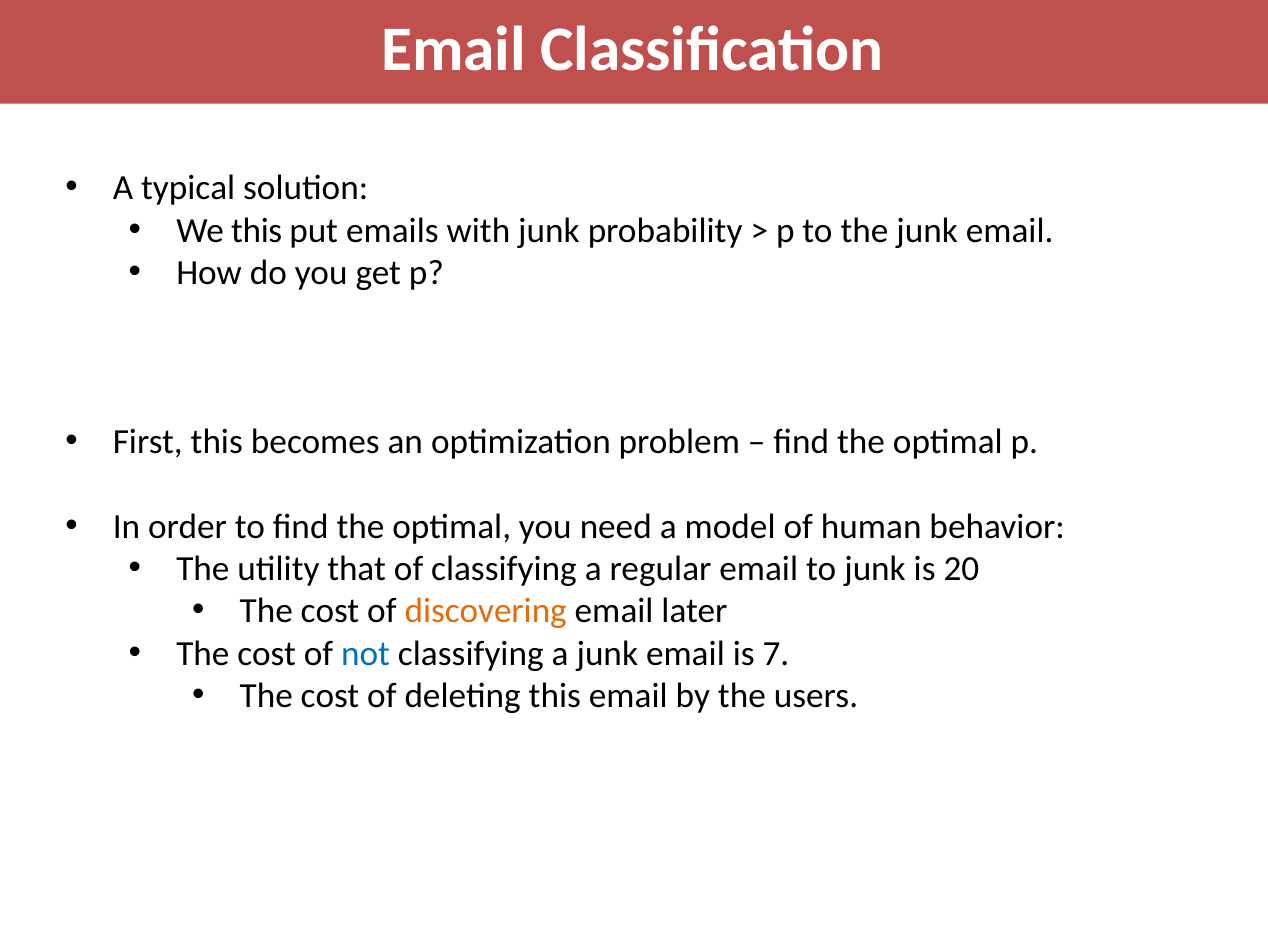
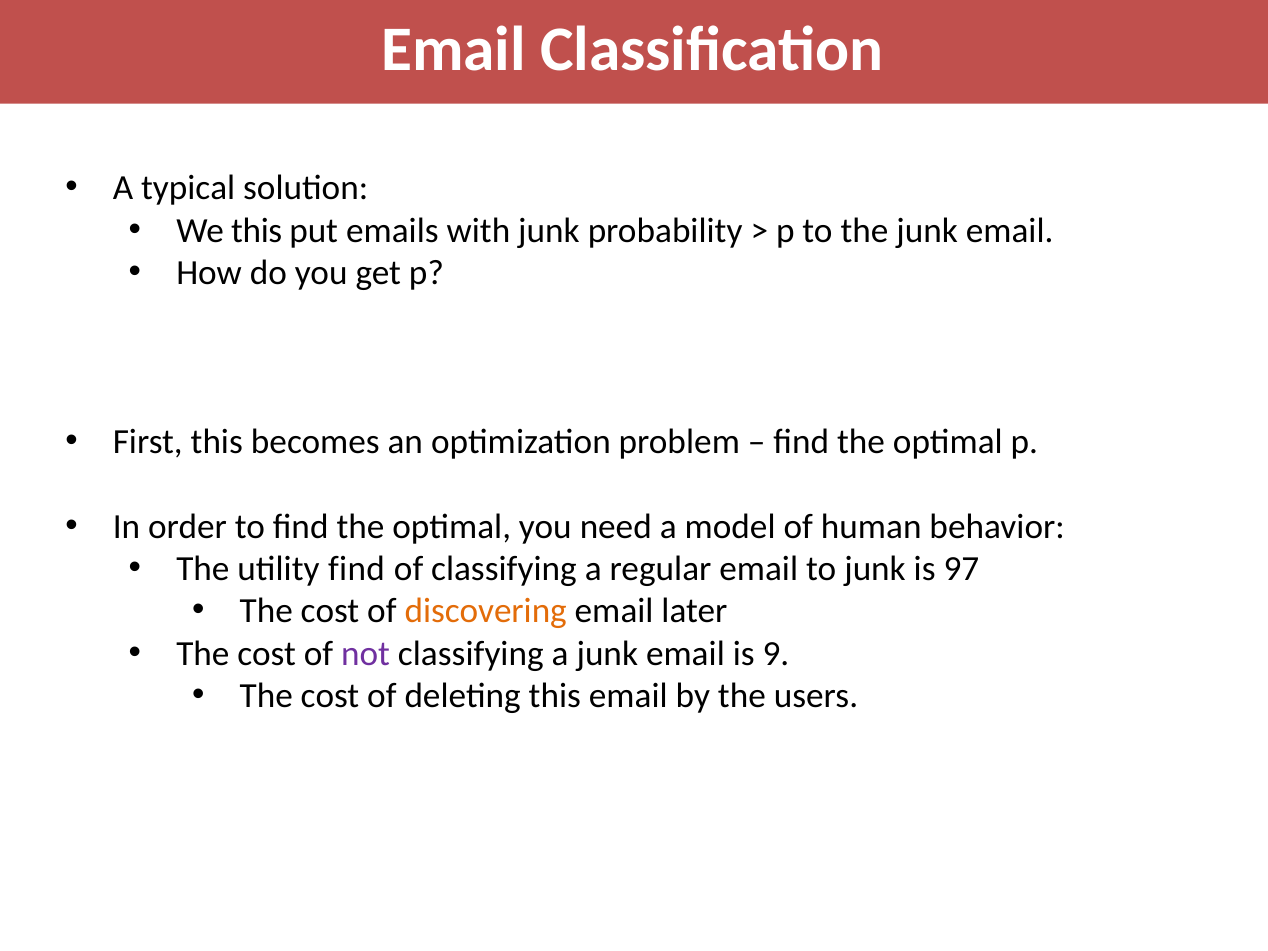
utility that: that -> find (356, 569)
20: 20 -> 97 (961, 569)
not colour: blue -> purple (366, 653)
7: 7 -> 9 (776, 653)
